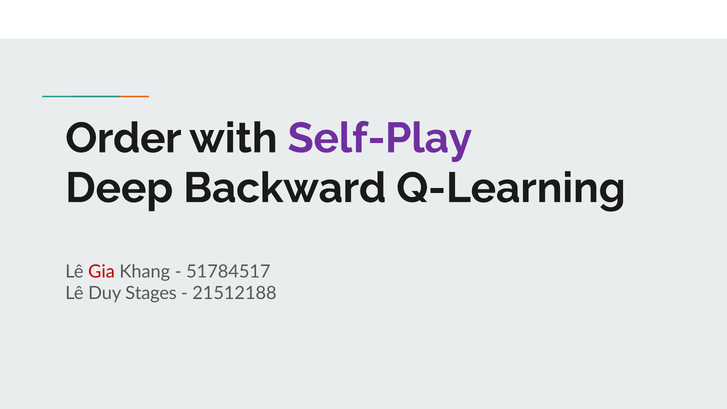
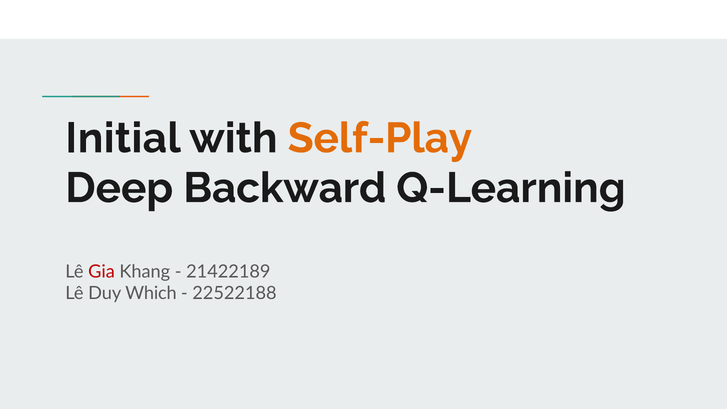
Order: Order -> Initial (123, 138)
Self-Play colour: purple -> orange (380, 138)
51784517: 51784517 -> 21422189 (228, 271)
Stages: Stages -> Which (151, 293)
21512188: 21512188 -> 22522188 (234, 293)
